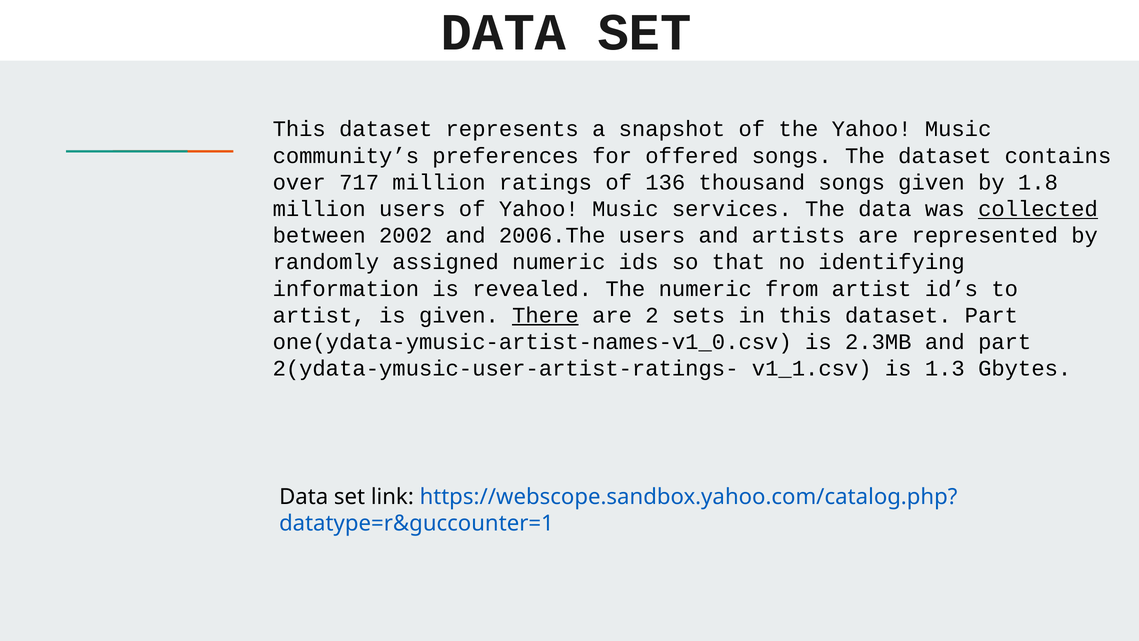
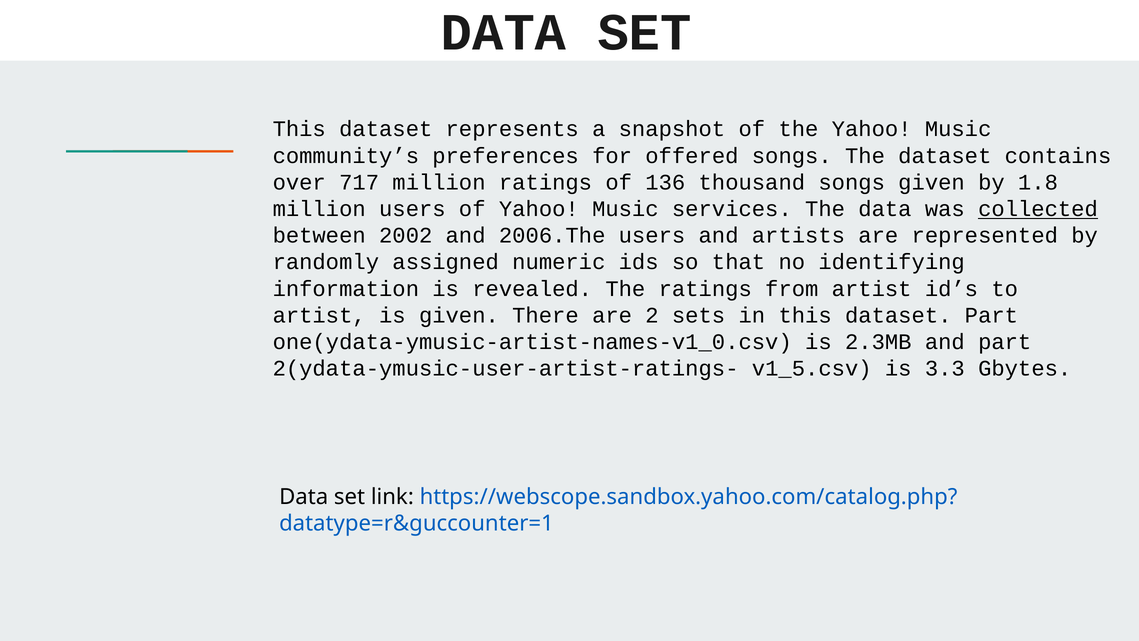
The numeric: numeric -> ratings (705, 289)
There underline: present -> none (545, 315)
v1_1.csv: v1_1.csv -> v1_5.csv (812, 368)
1.3: 1.3 -> 3.3 (945, 368)
